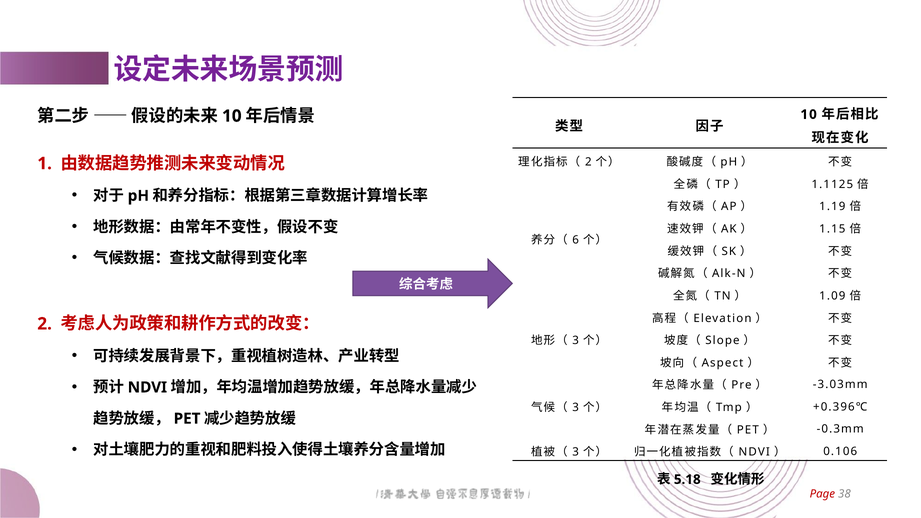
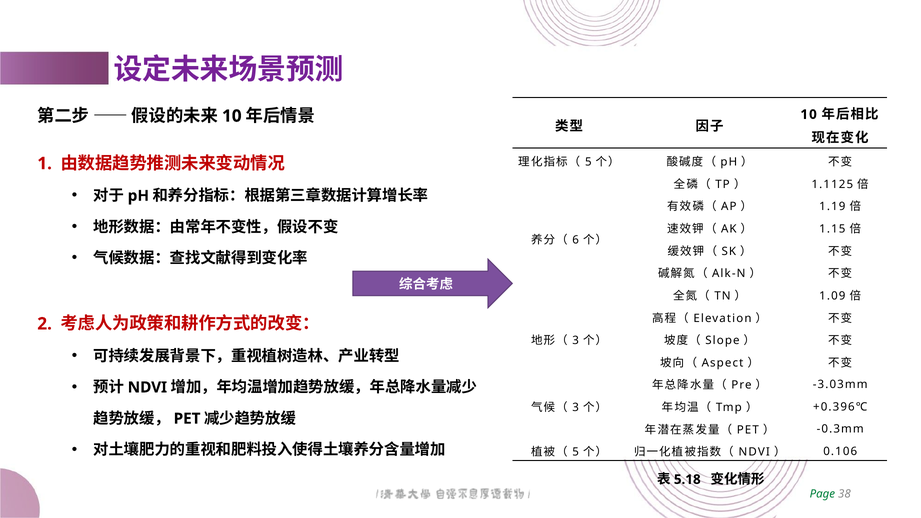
2: 2 -> 5 (588, 162)
3: 3 -> 5 (576, 452)
Page colour: red -> green (822, 494)
